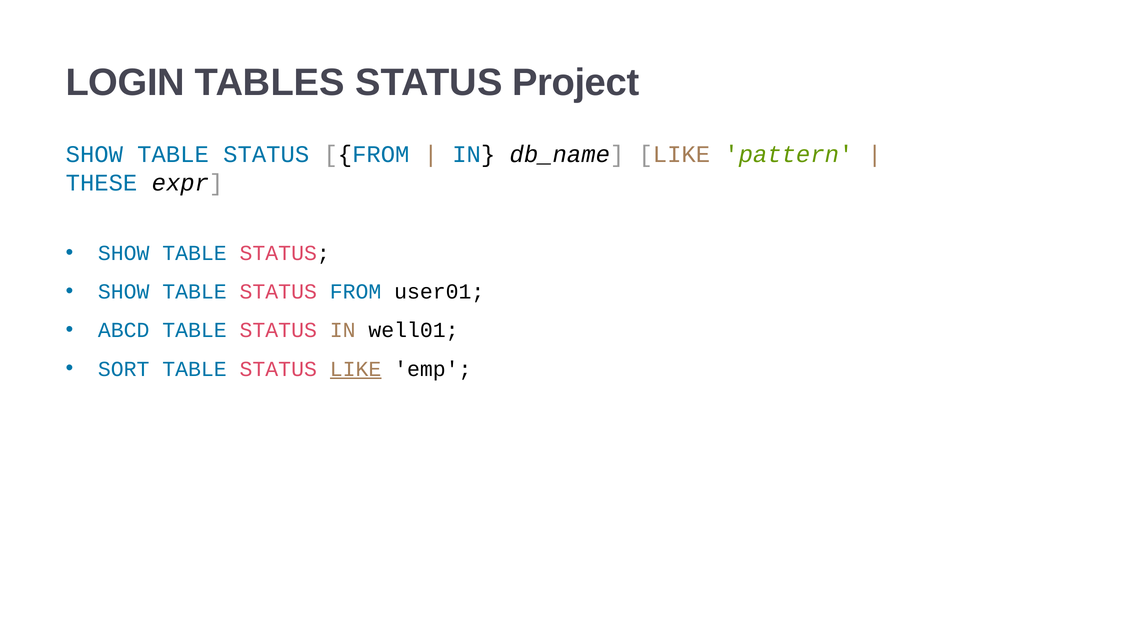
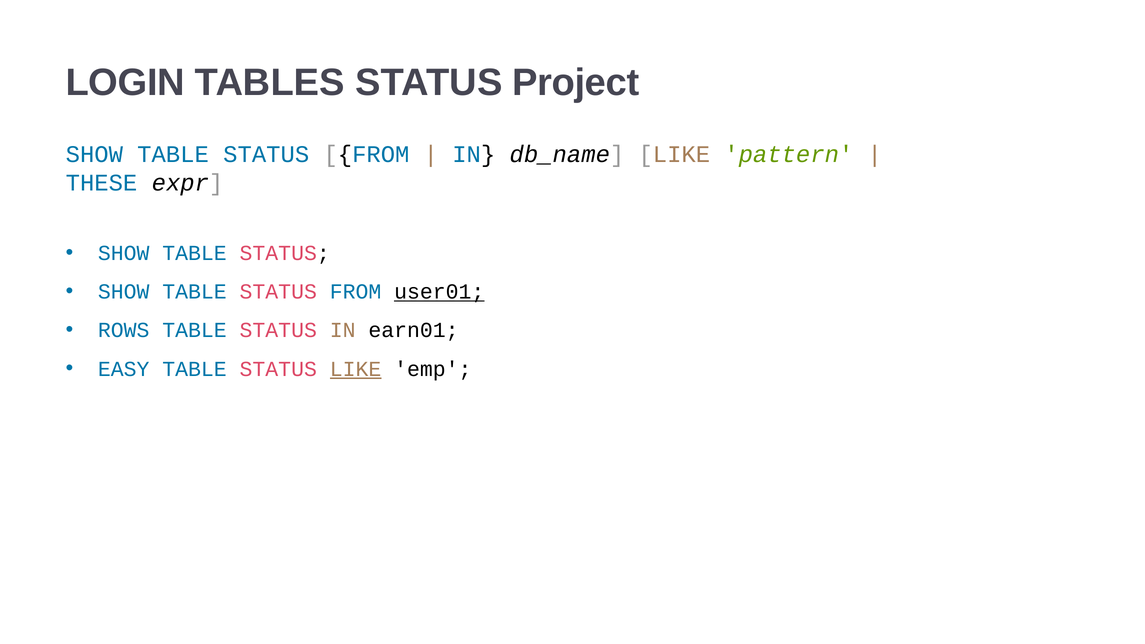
user01 underline: none -> present (439, 292)
ABCD: ABCD -> ROWS (124, 330)
well01: well01 -> earn01 (413, 330)
SORT: SORT -> EASY (124, 369)
